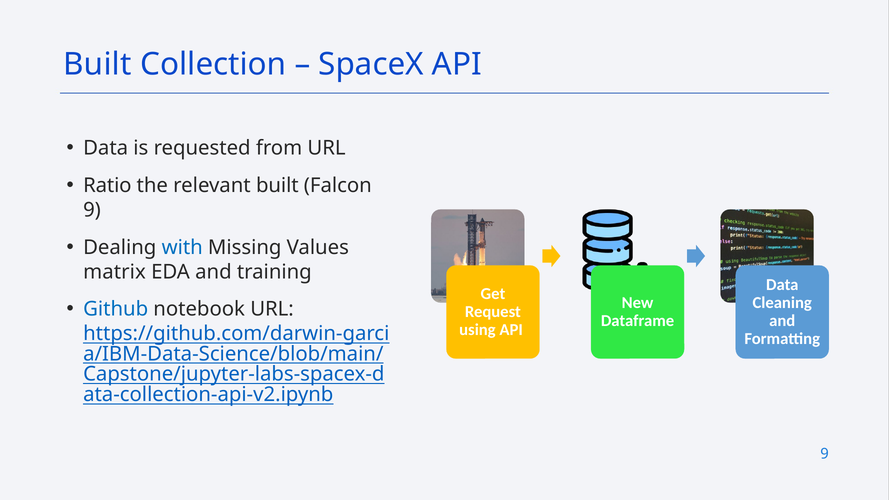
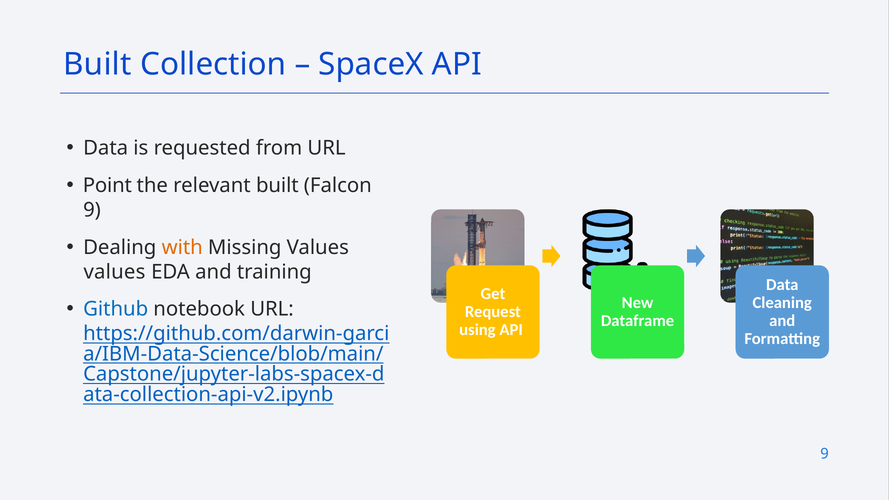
Ratio: Ratio -> Point (107, 186)
with colour: blue -> orange (182, 247)
matrix: matrix -> values (114, 272)
